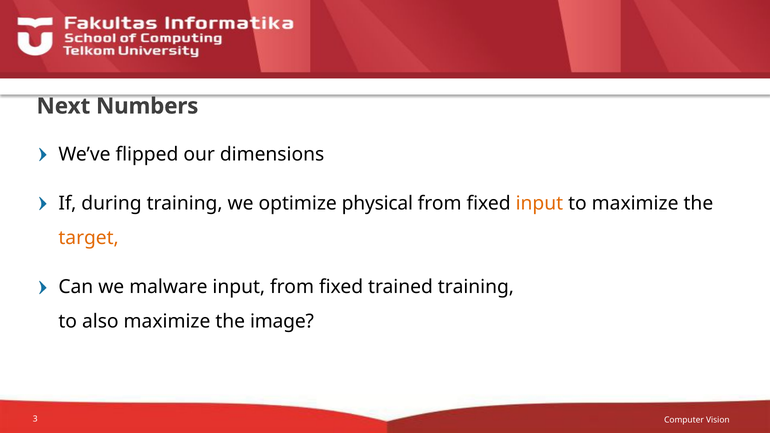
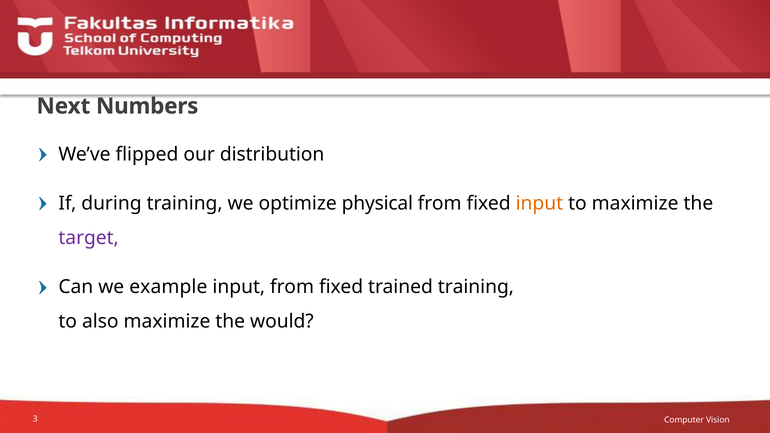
dimensions: dimensions -> distribution (272, 154)
target colour: orange -> purple (89, 238)
malware: malware -> example (168, 287)
image: image -> would (282, 322)
